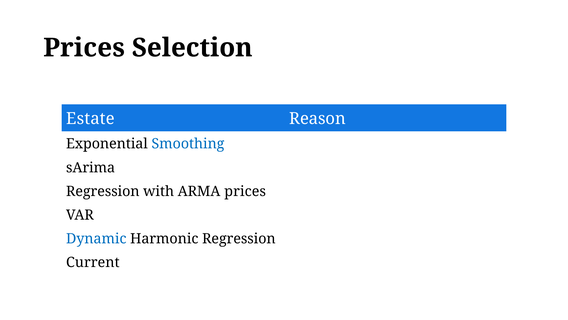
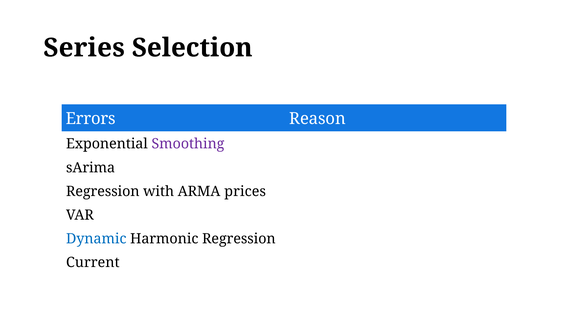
Prices: Prices -> Series (84, 48)
Estate: Estate -> Errors (91, 119)
Smoothing colour: blue -> purple (188, 144)
